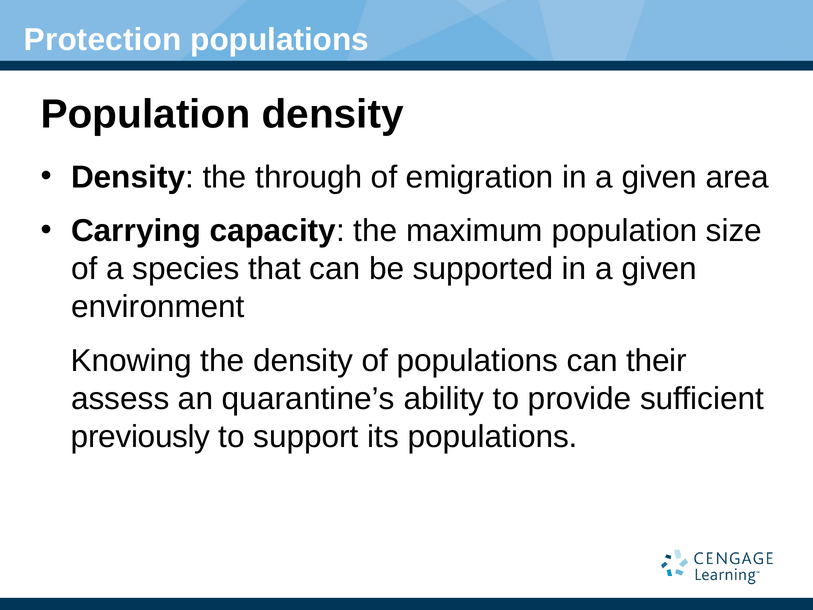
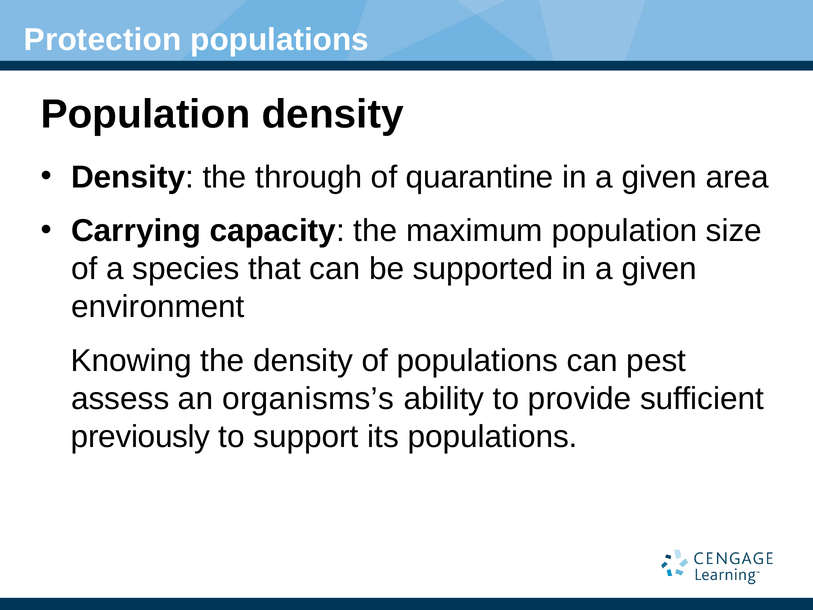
emigration: emigration -> quarantine (480, 177)
their: their -> pest (656, 360)
quarantine’s: quarantine’s -> organisms’s (308, 398)
